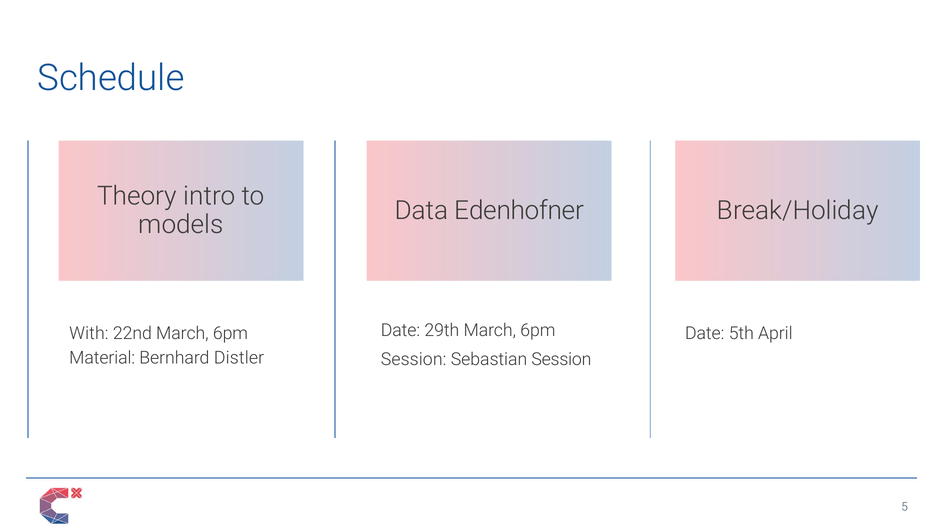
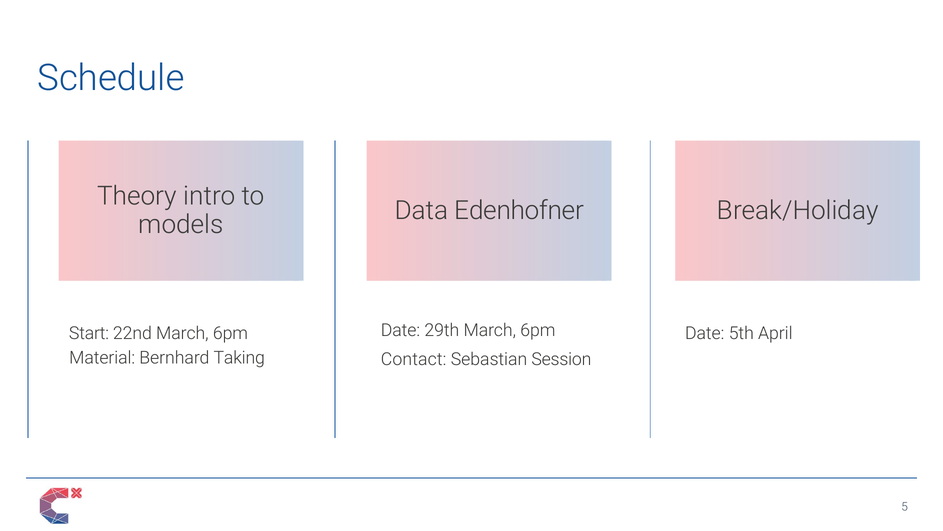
With: With -> Start (89, 333)
Distler: Distler -> Taking (239, 358)
Session: Session -> Contact (414, 359)
